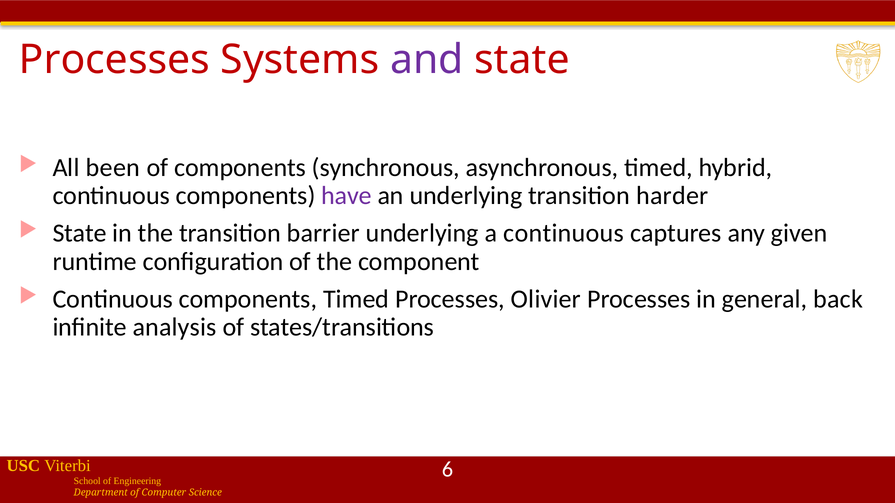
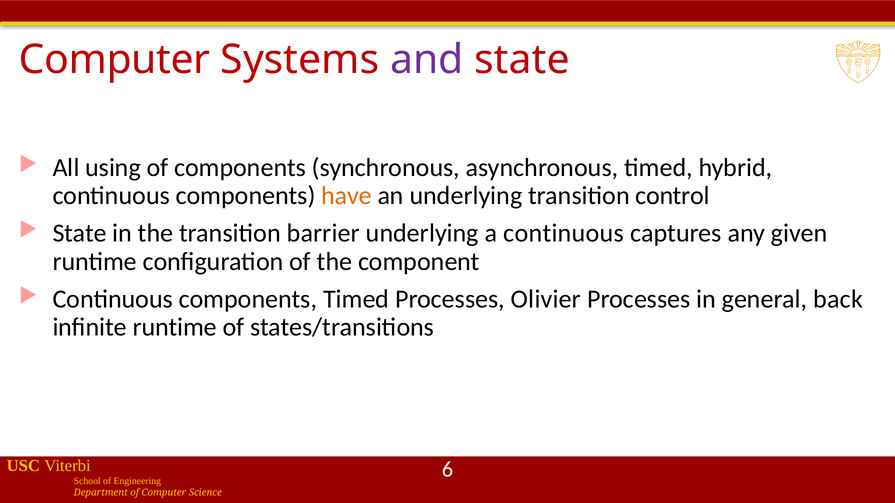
Processes: Processes -> Computer (115, 60)
been: been -> using (113, 168)
have colour: purple -> orange (347, 196)
harder: harder -> control (672, 196)
infinite analysis: analysis -> runtime (175, 327)
